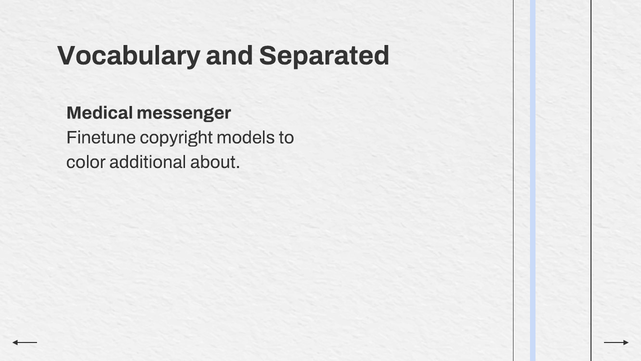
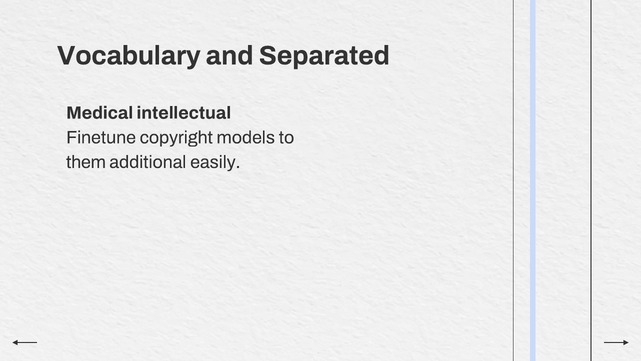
messenger: messenger -> intellectual (184, 113)
color: color -> them (86, 162)
about: about -> easily (215, 162)
